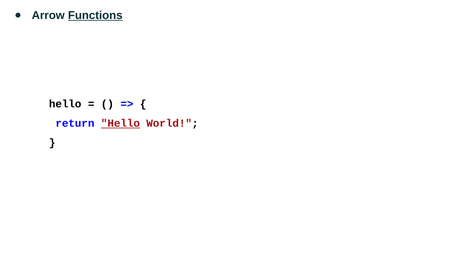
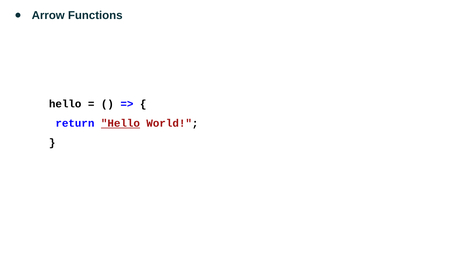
Functions underline: present -> none (95, 16)
